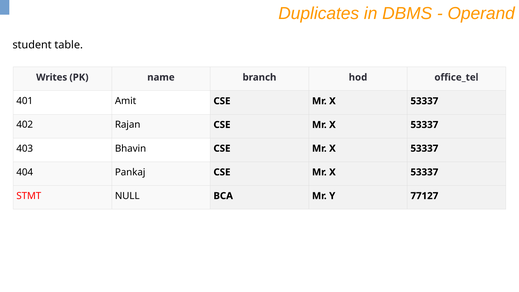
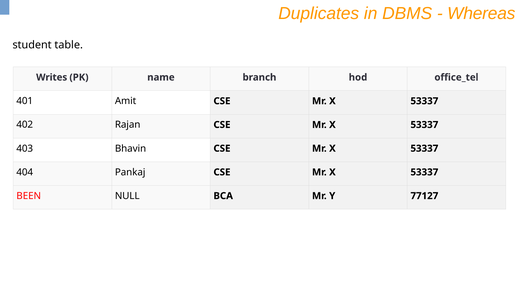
Operand: Operand -> Whereas (481, 14)
STMT: STMT -> BEEN (29, 196)
